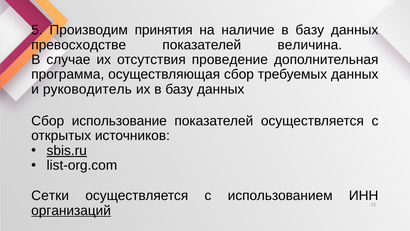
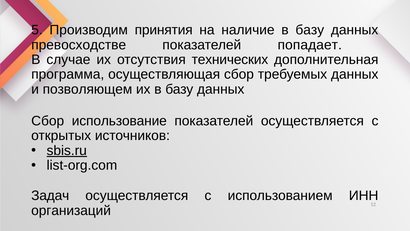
величина: величина -> попадает (310, 45)
проведение: проведение -> технических (230, 60)
руководитель: руководитель -> позволяющем (87, 89)
Сетки: Сетки -> Задач (50, 195)
организаций underline: present -> none (71, 210)
